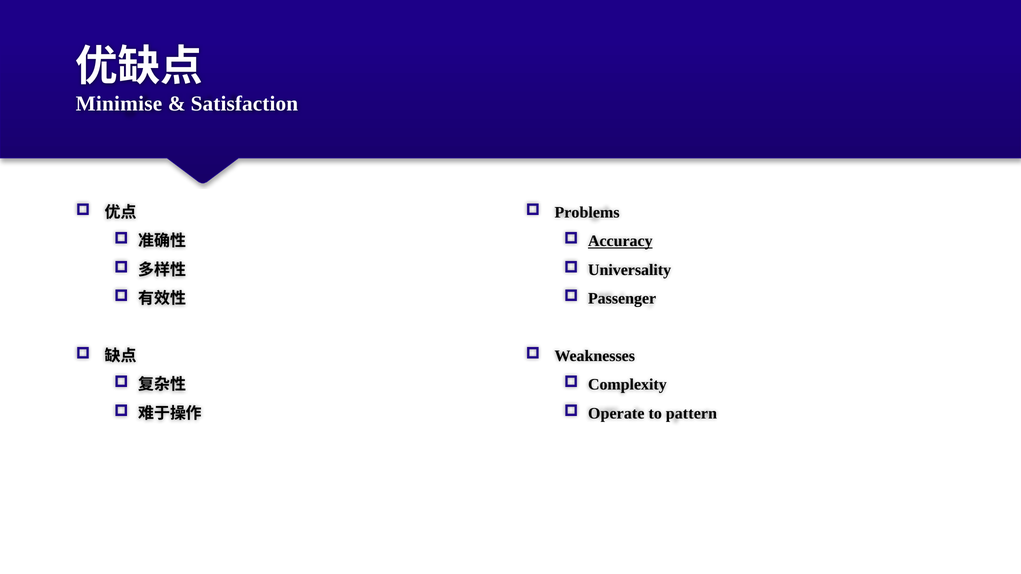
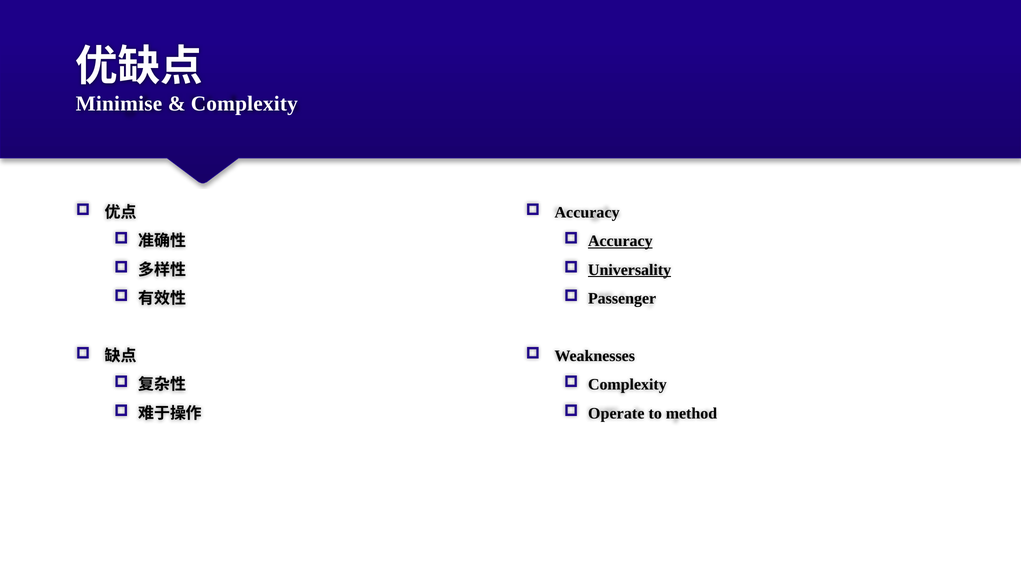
Satisfaction: Satisfaction -> Complexity (244, 104)
Problems: Problems -> Accuracy (587, 212)
Universality underline: none -> present (630, 270)
pattern: pattern -> method (691, 414)
